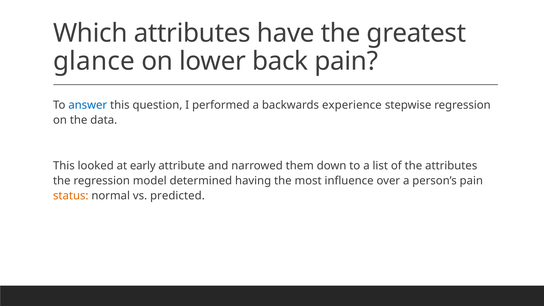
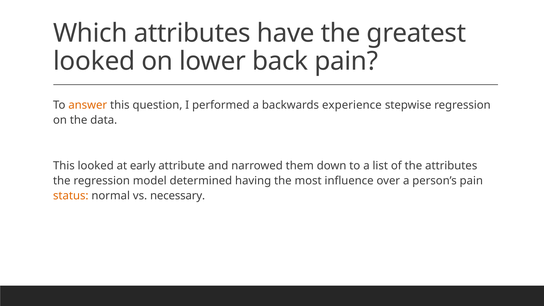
glance: glance -> looked (94, 61)
answer colour: blue -> orange (88, 105)
predicted: predicted -> necessary (178, 196)
